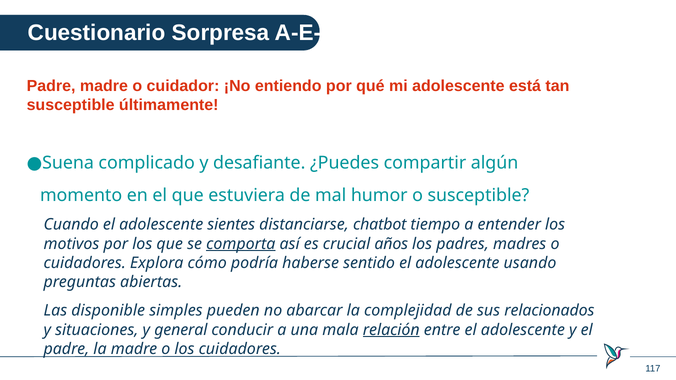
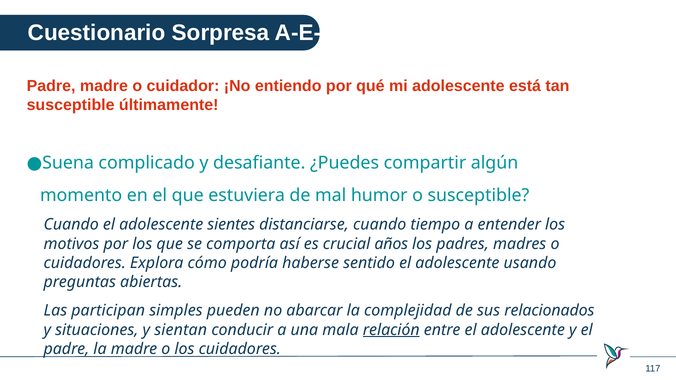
distanciarse chatbot: chatbot -> cuando (380, 225)
comporta underline: present -> none (241, 244)
disponible: disponible -> participan (108, 311)
general: general -> sientan (181, 330)
